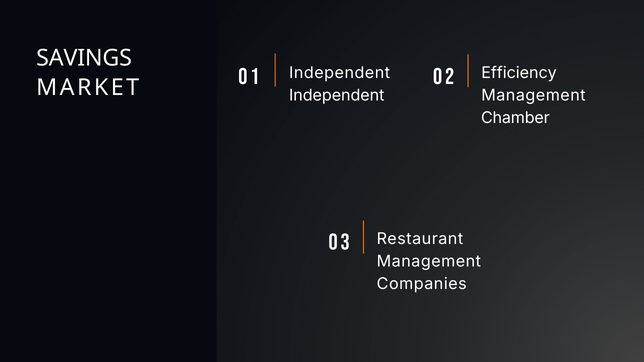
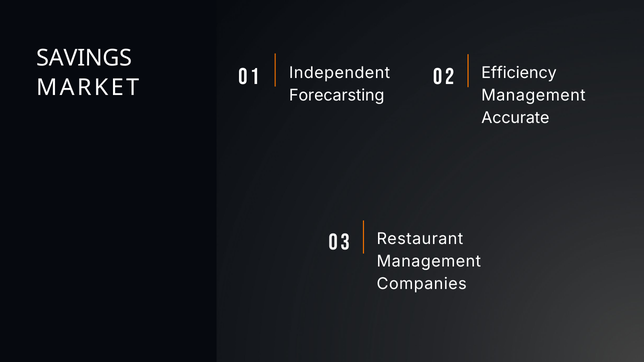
Independent: Independent -> Forecarsting (337, 96)
Chamber: Chamber -> Accurate (515, 118)
